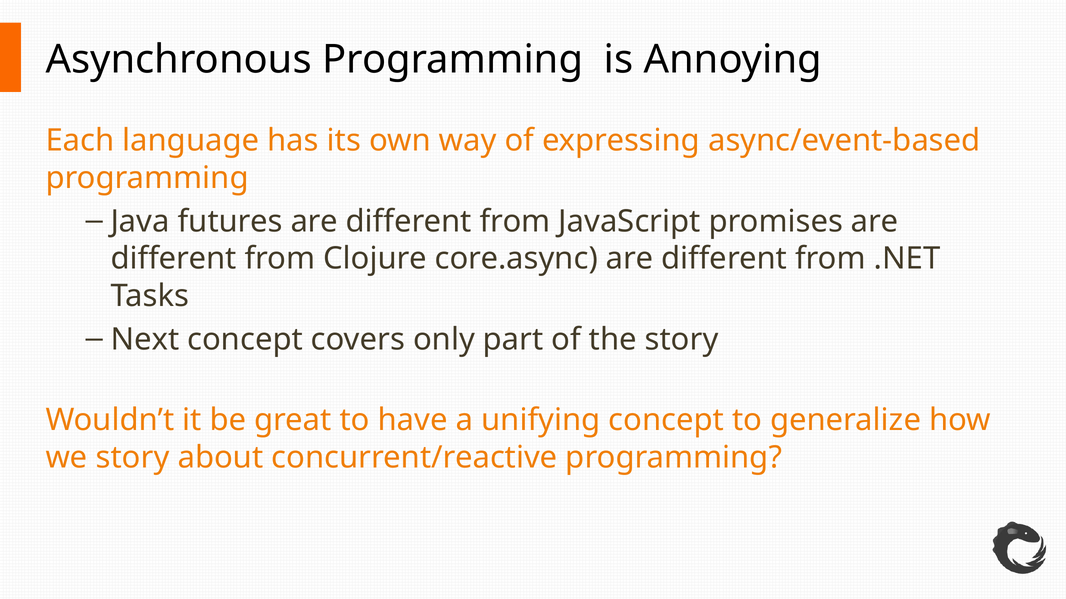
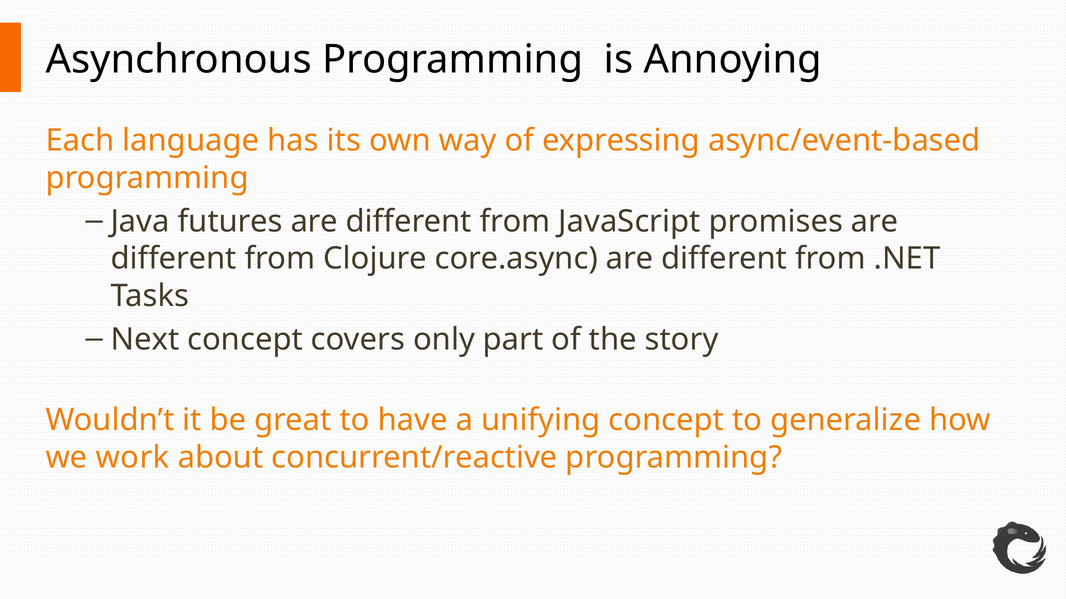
we story: story -> work (132, 458)
